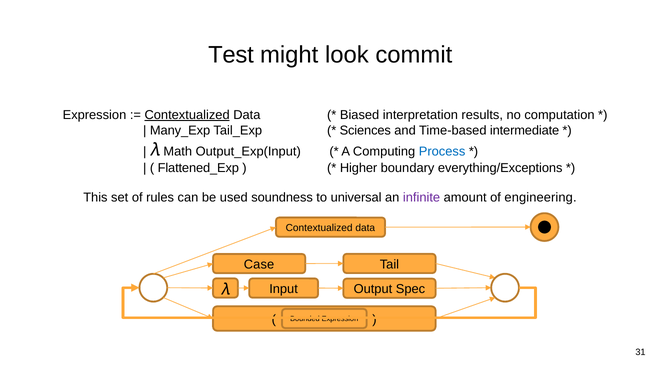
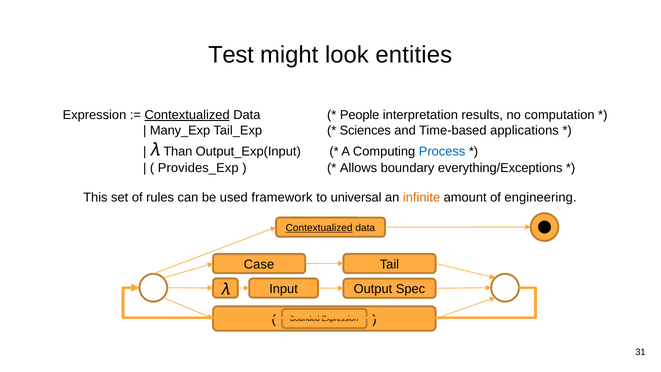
commit: commit -> entities (414, 55)
Biased: Biased -> People (360, 115)
intermediate: intermediate -> applications (524, 130)
Math: Math -> Than (178, 151)
Flattened_Exp: Flattened_Exp -> Provides_Exp (198, 168)
Higher: Higher -> Allows (359, 168)
soundness: soundness -> framework (282, 198)
infinite colour: purple -> orange (422, 198)
Contextualized underline: none -> present (319, 228)
